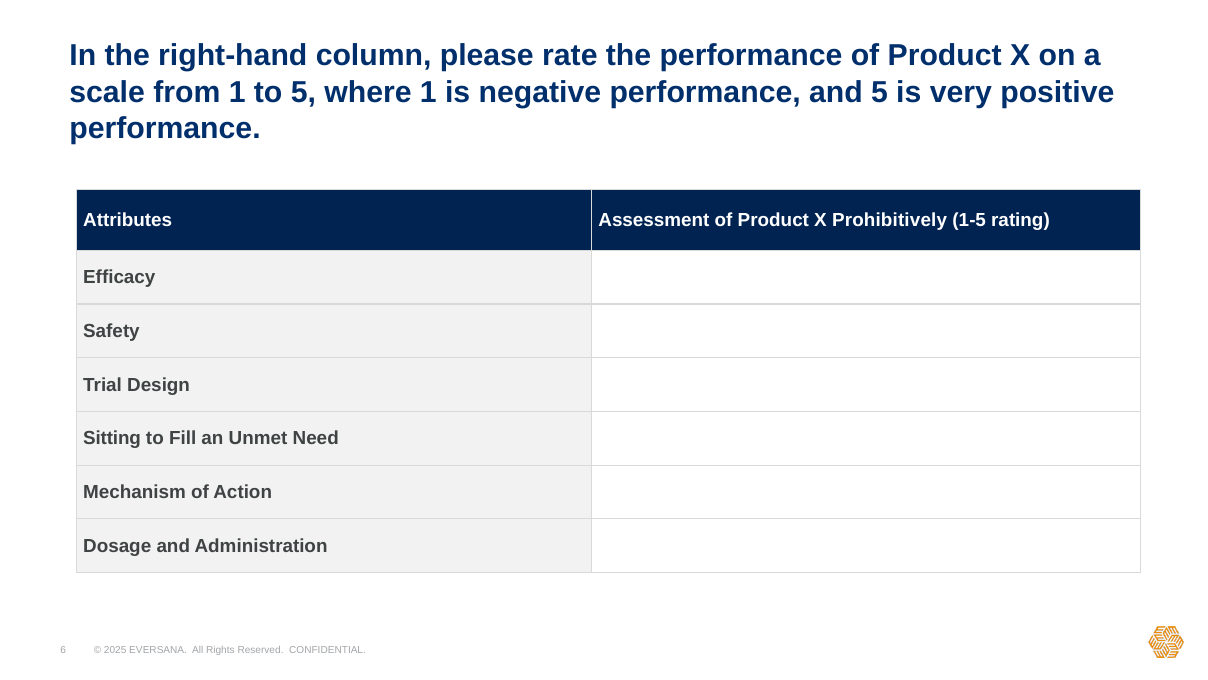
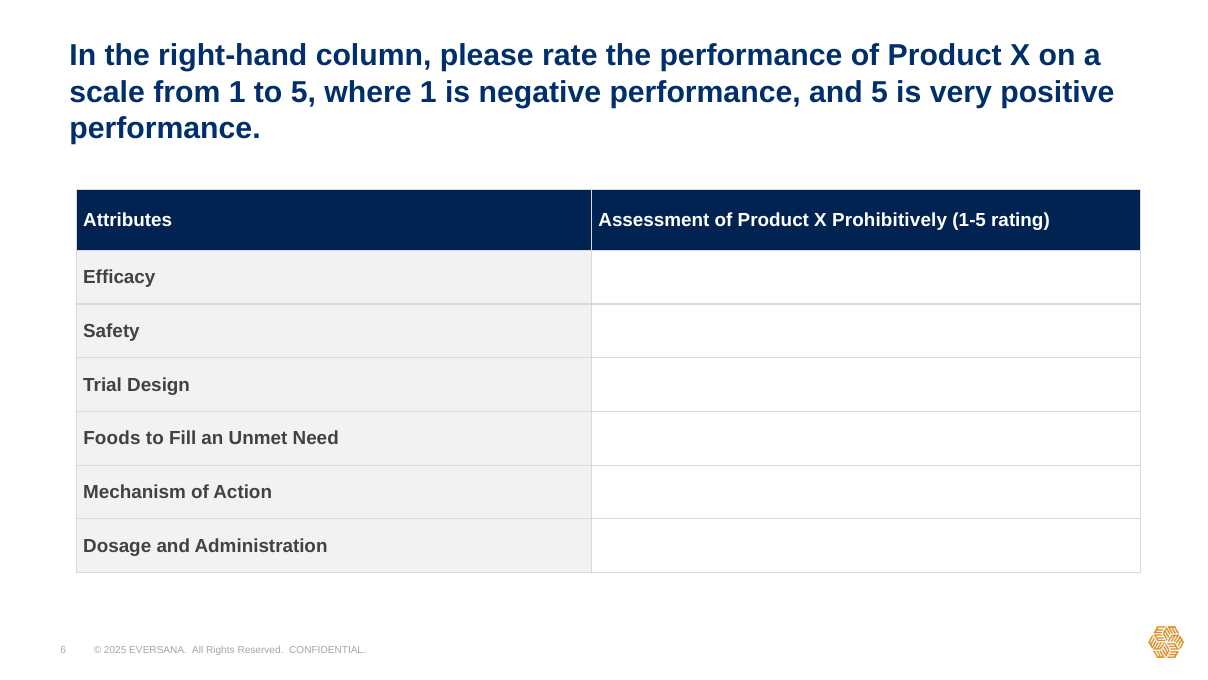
Sitting: Sitting -> Foods (112, 438)
